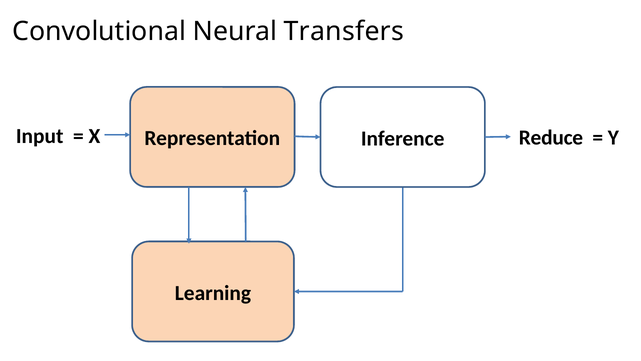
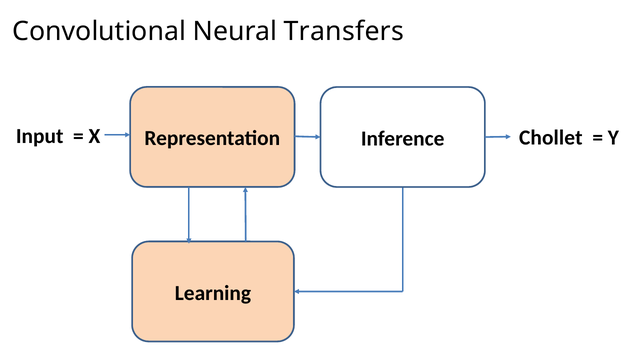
Reduce: Reduce -> Chollet (551, 137)
